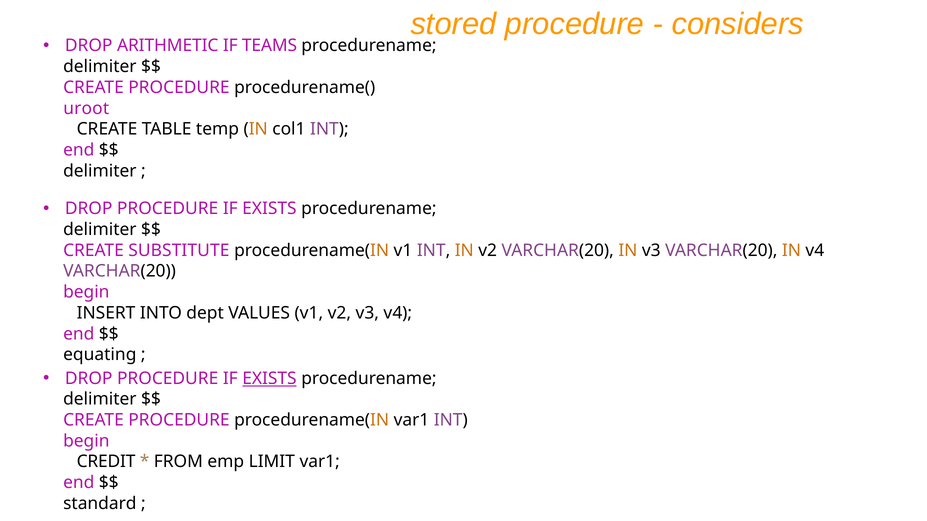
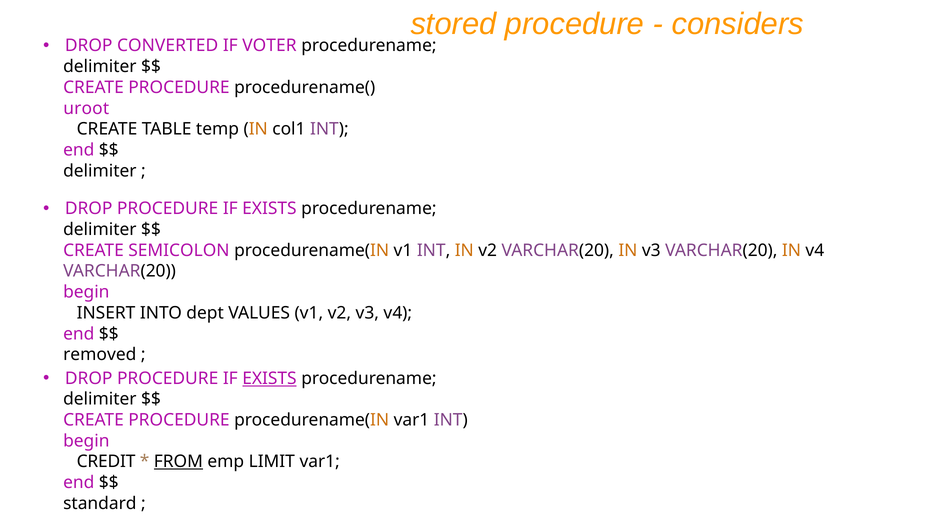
ARITHMETIC: ARITHMETIC -> CONVERTED (168, 46)
TEAMS: TEAMS -> VOTER (269, 46)
SUBSTITUTE: SUBSTITUTE -> SEMICOLON (179, 251)
equating: equating -> removed (100, 355)
FROM underline: none -> present (178, 462)
